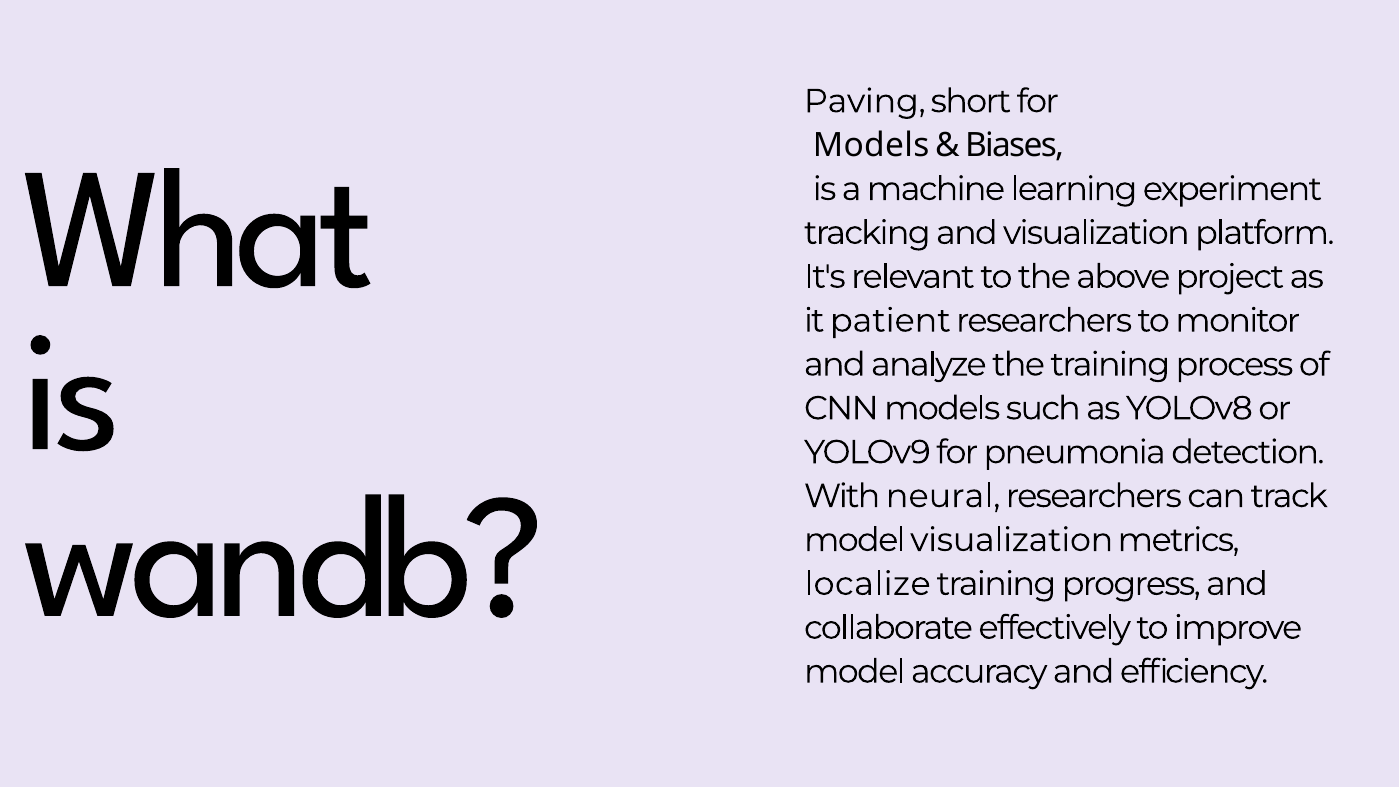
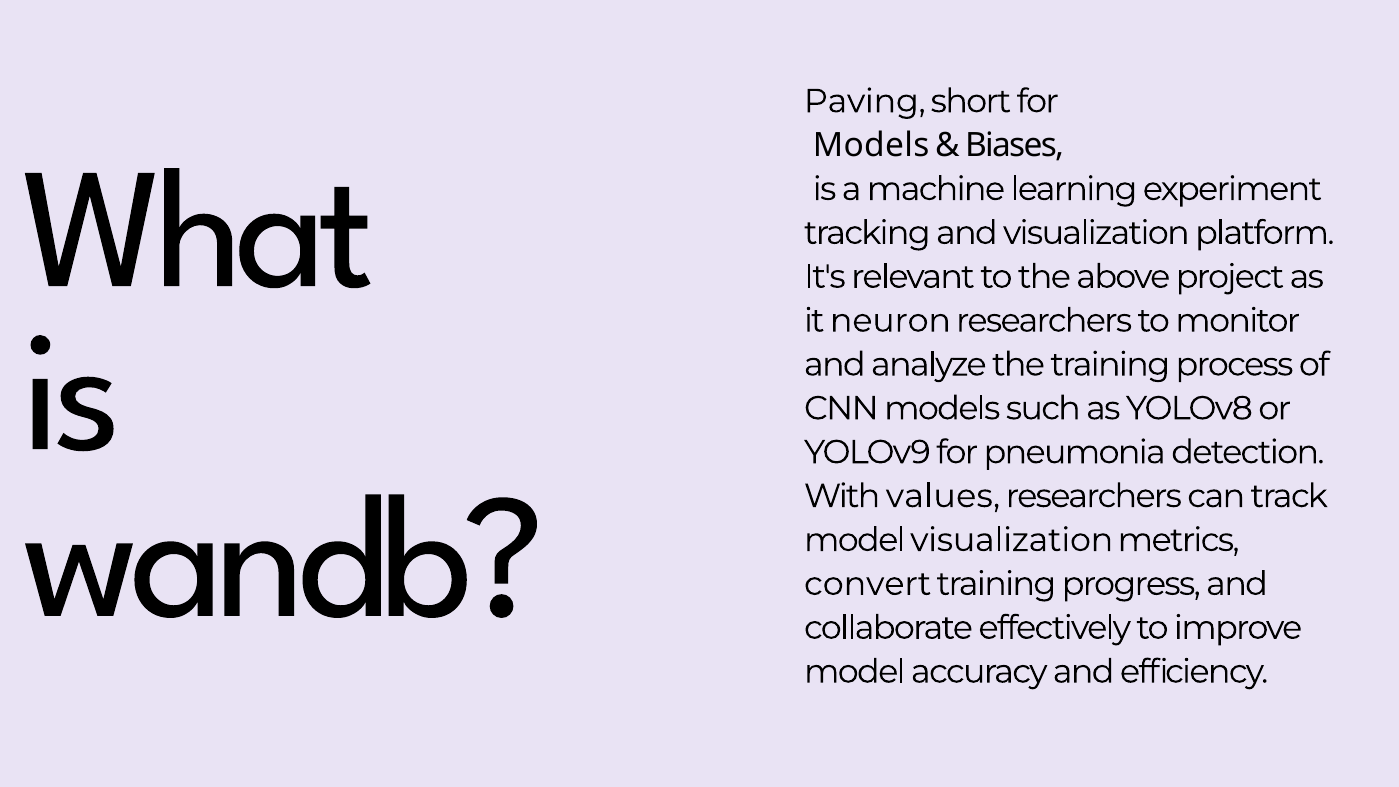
patient: patient -> neuron (890, 321)
neural: neural -> values (943, 496)
localize: localize -> convert (868, 584)
